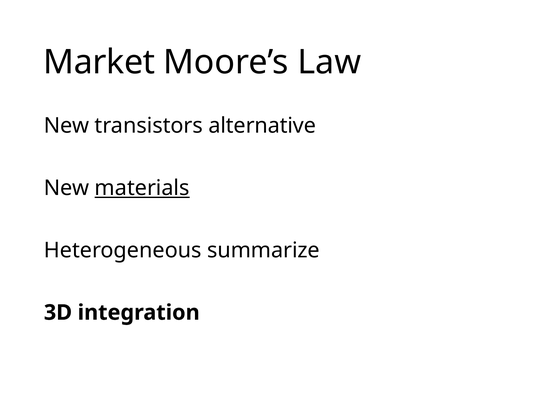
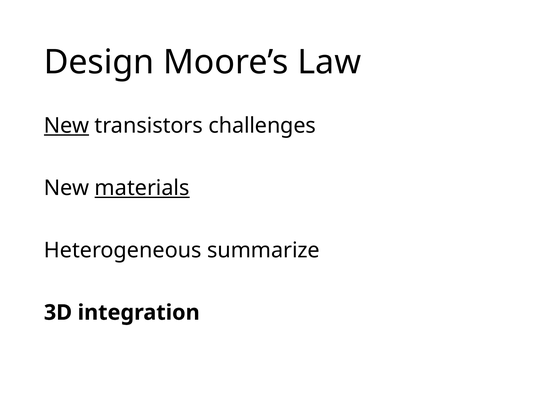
Market: Market -> Design (99, 62)
New underline: none -> present (67, 126)
alternative: alternative -> challenges (262, 126)
